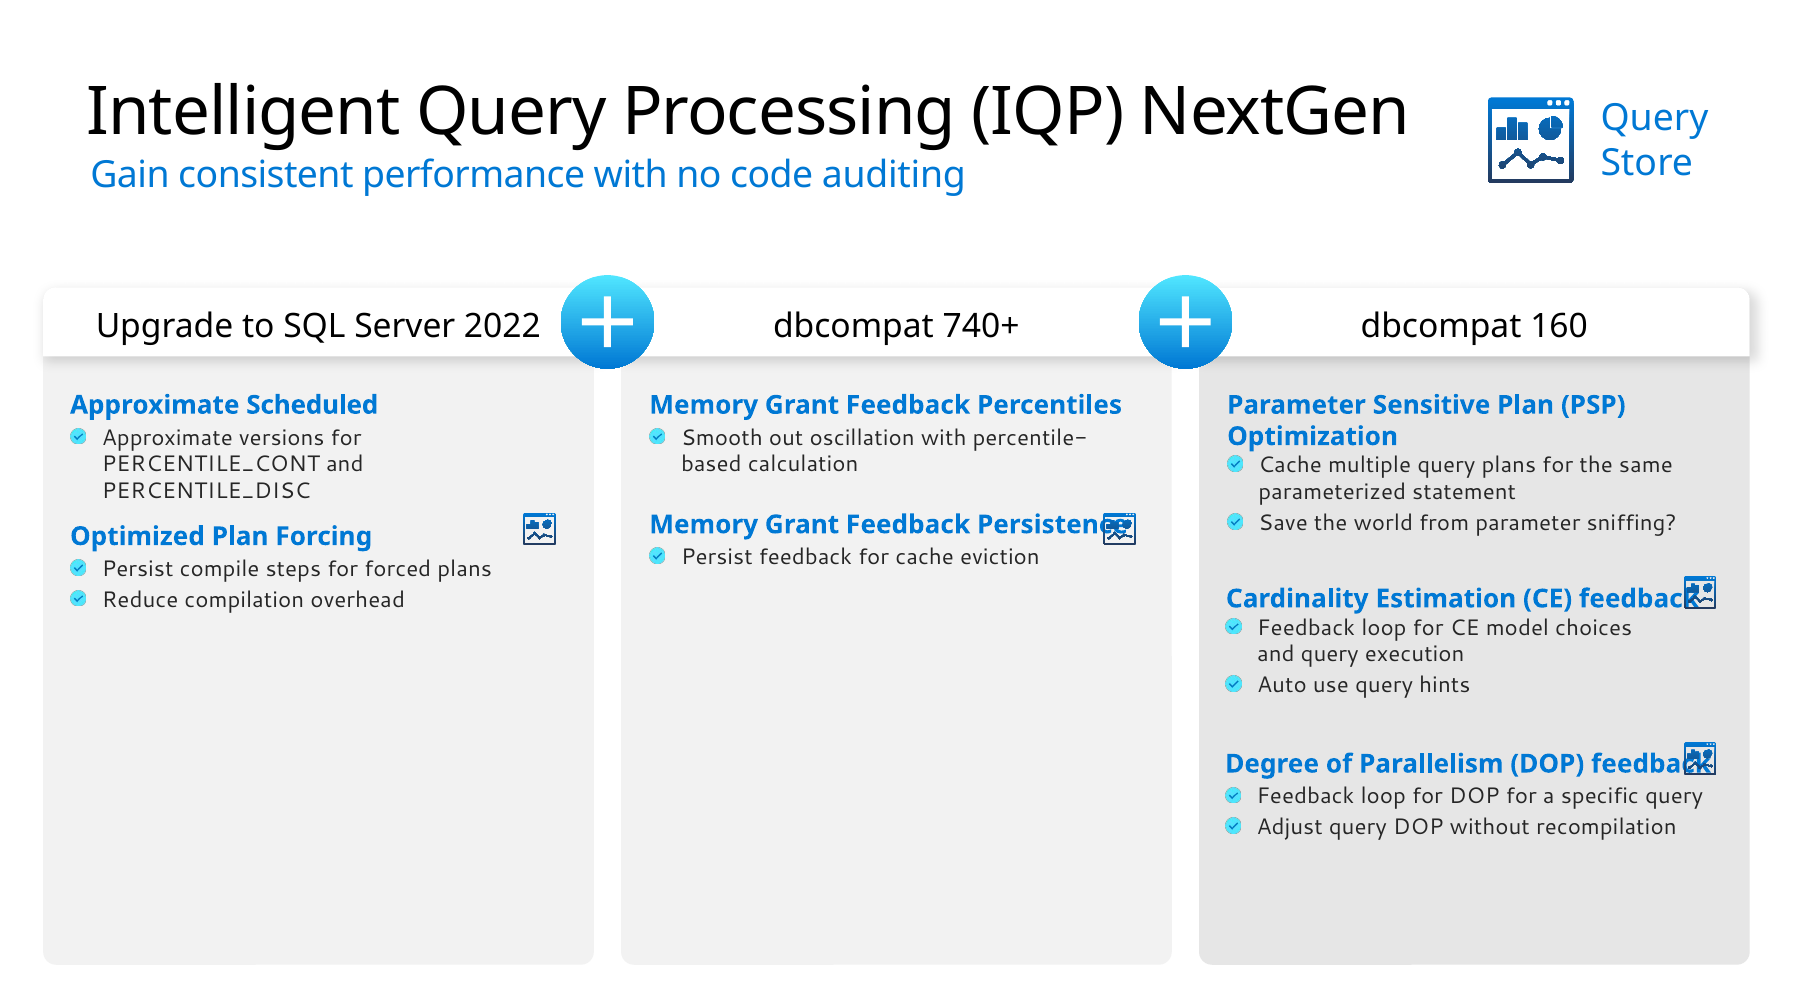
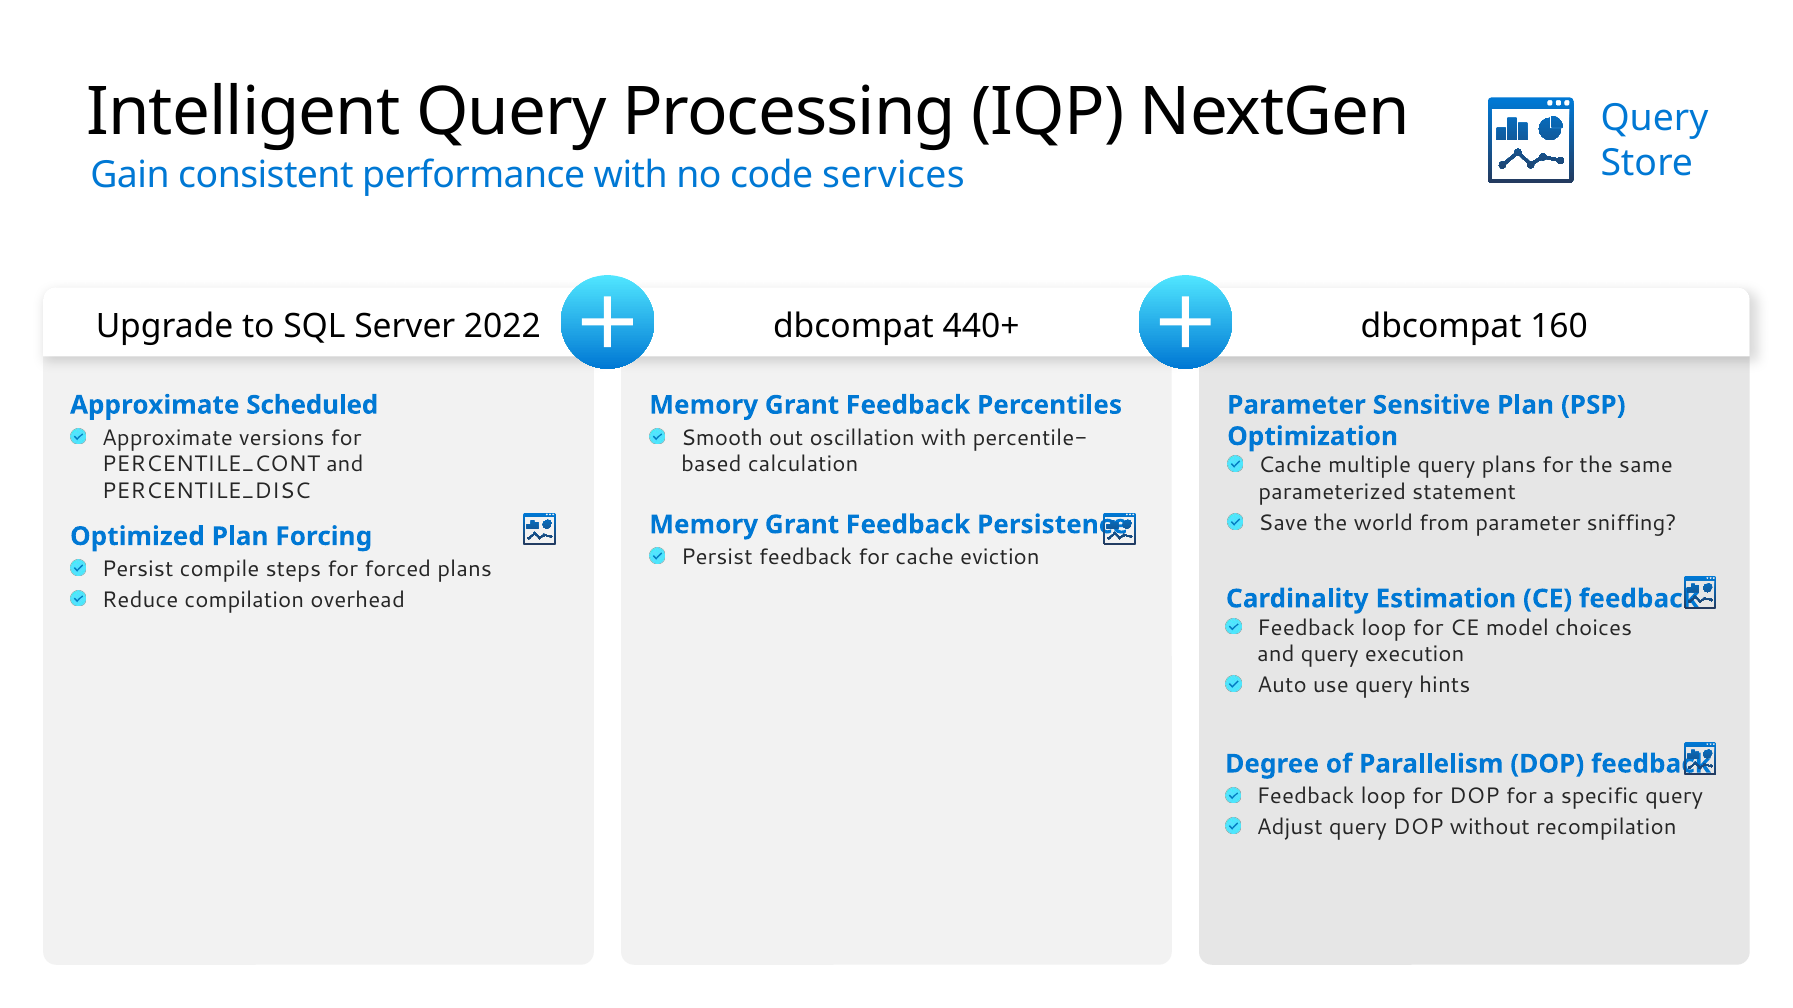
auditing: auditing -> services (894, 175)
740+: 740+ -> 440+ (981, 326)
